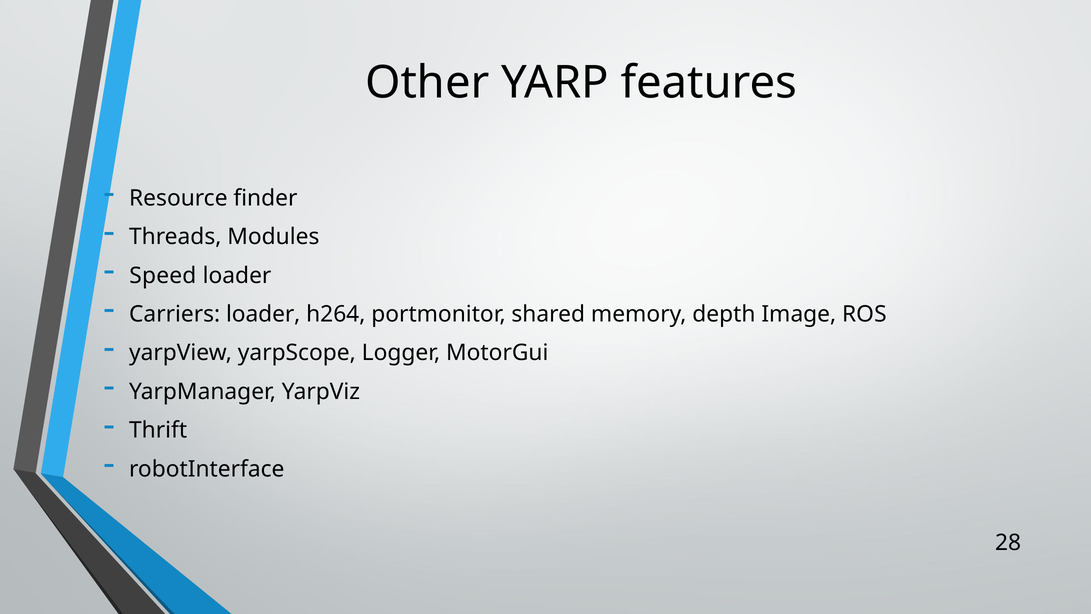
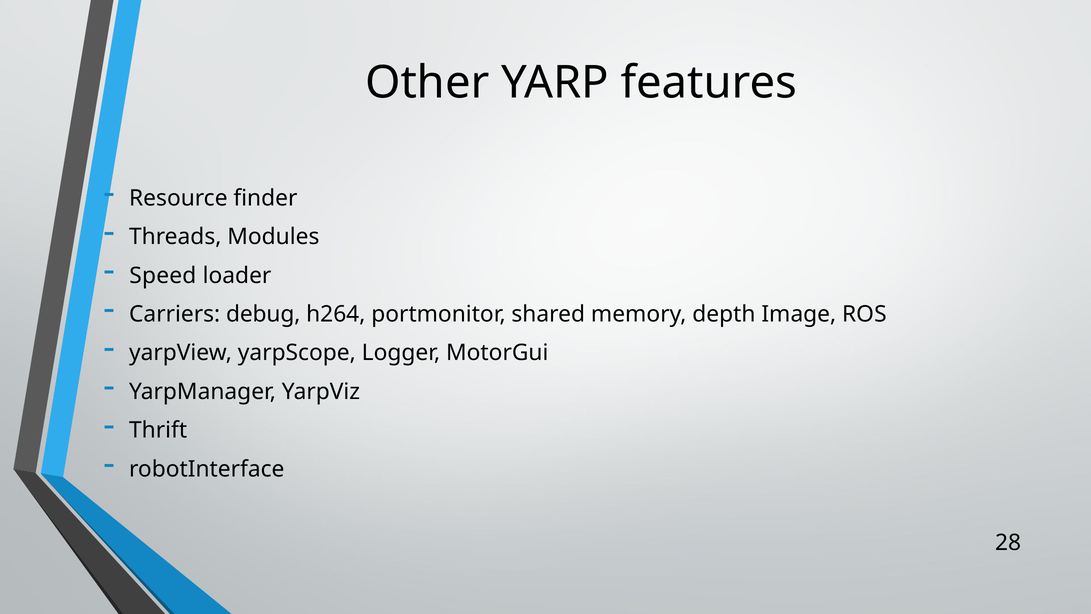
Carriers loader: loader -> debug (263, 314)
